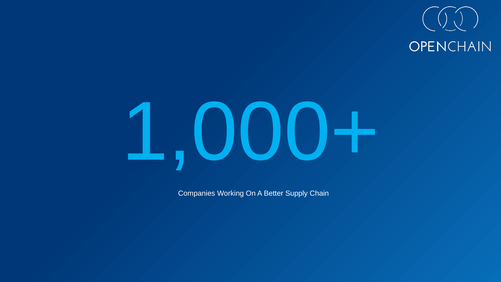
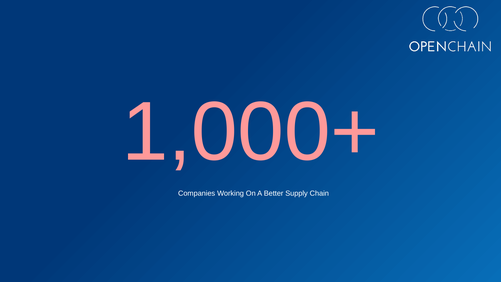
1,000+ colour: light blue -> pink (250, 132)
